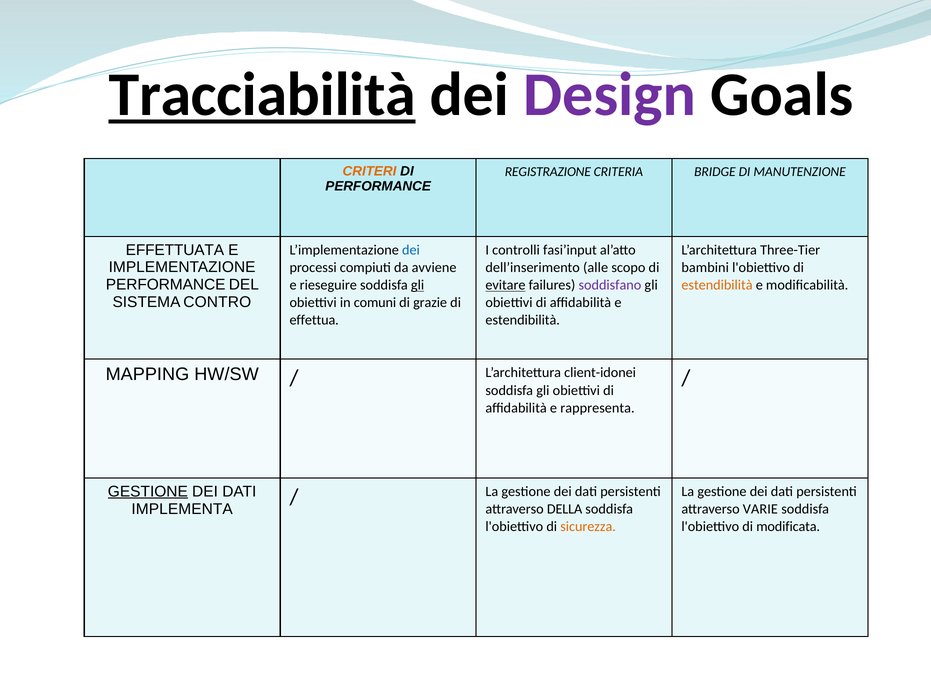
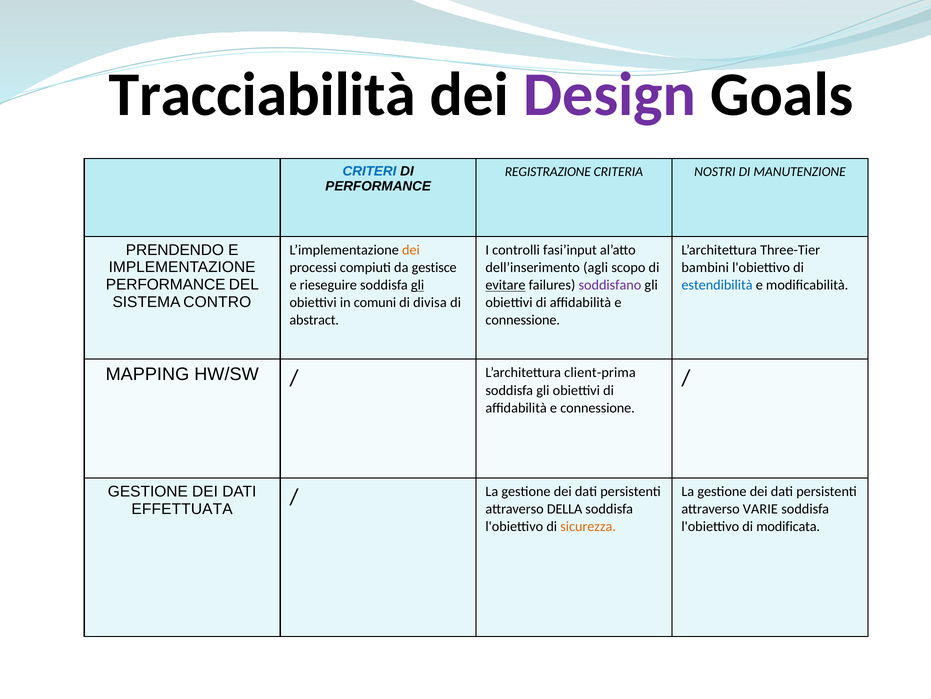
Tracciabilità underline: present -> none (262, 95)
CRITERI colour: orange -> blue (370, 171)
BRIDGE: BRIDGE -> NOSTRI (715, 172)
EFFETTUATA: EFFETTUATA -> PRENDENDO (175, 250)
dei colour: blue -> orange (411, 250)
avviene: avviene -> gestisce (434, 267)
alle: alle -> agli (596, 267)
estendibilità colour: orange -> blue (717, 285)
grazie: grazie -> divisa (430, 302)
effettua: effettua -> abstract (314, 320)
estendibilità: estendibilità -> connessione (523, 320)
client-idonei: client-idonei -> client-prima (600, 372)
rappresenta: rappresenta -> connessione (598, 407)
GESTIONE underline: present -> none (148, 491)
IMPLEMENTA: IMPLEMENTA -> EFFETTUATA (182, 508)
